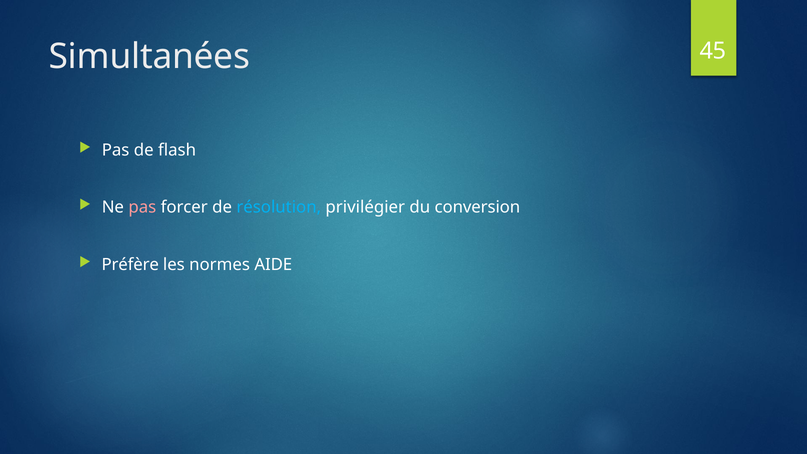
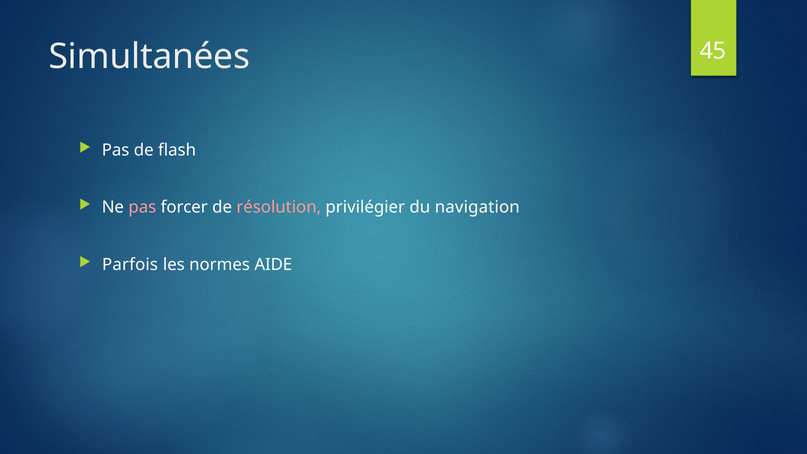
résolution colour: light blue -> pink (279, 207)
conversion: conversion -> navigation (477, 207)
Préfère: Préfère -> Parfois (130, 265)
